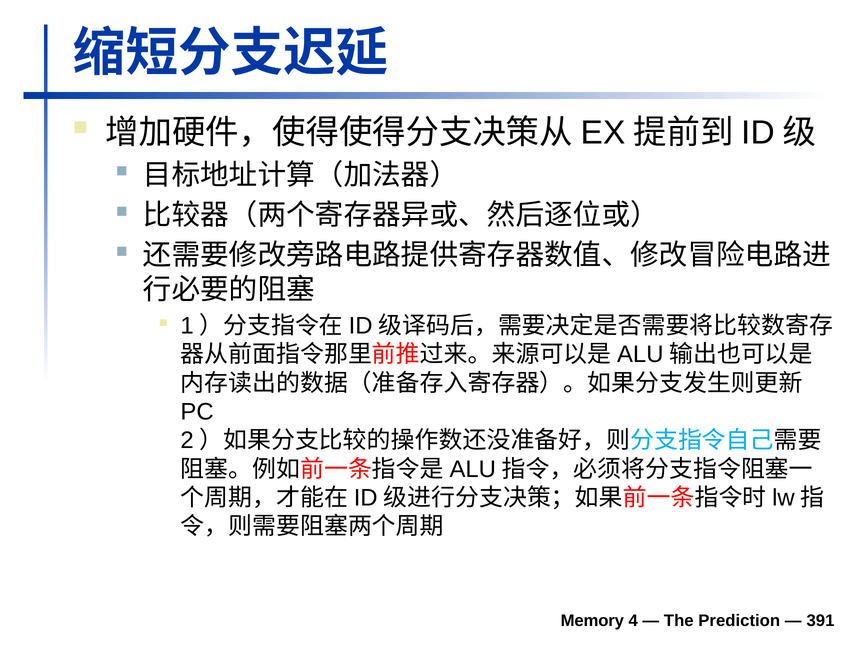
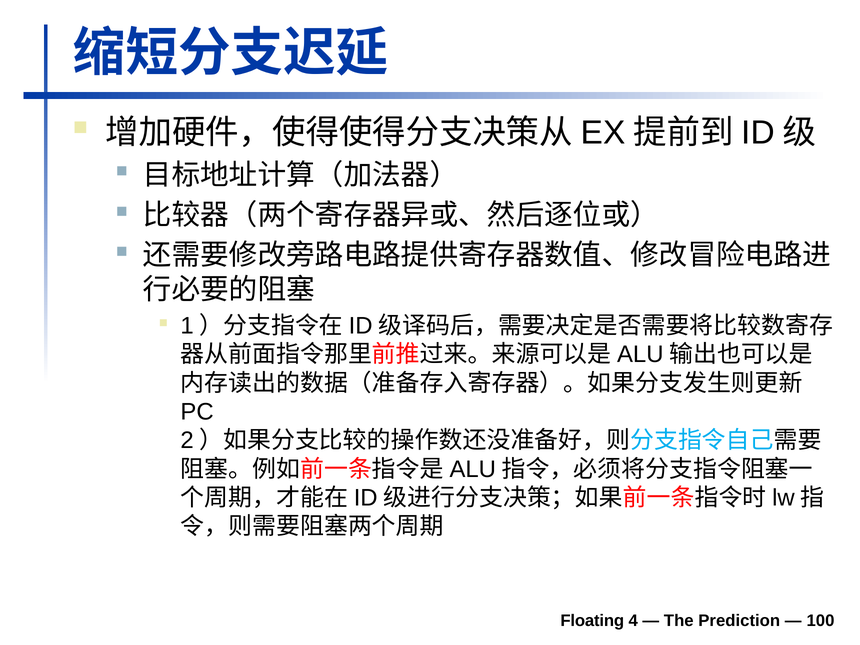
Memory: Memory -> Floating (592, 621)
391: 391 -> 100 (821, 621)
